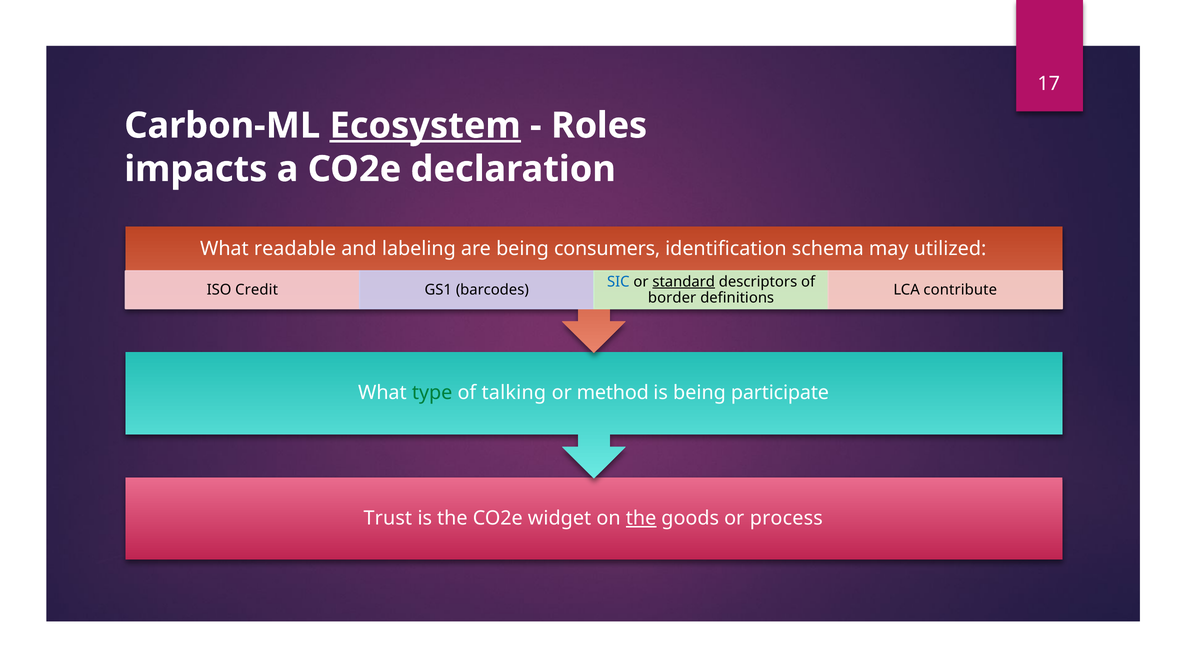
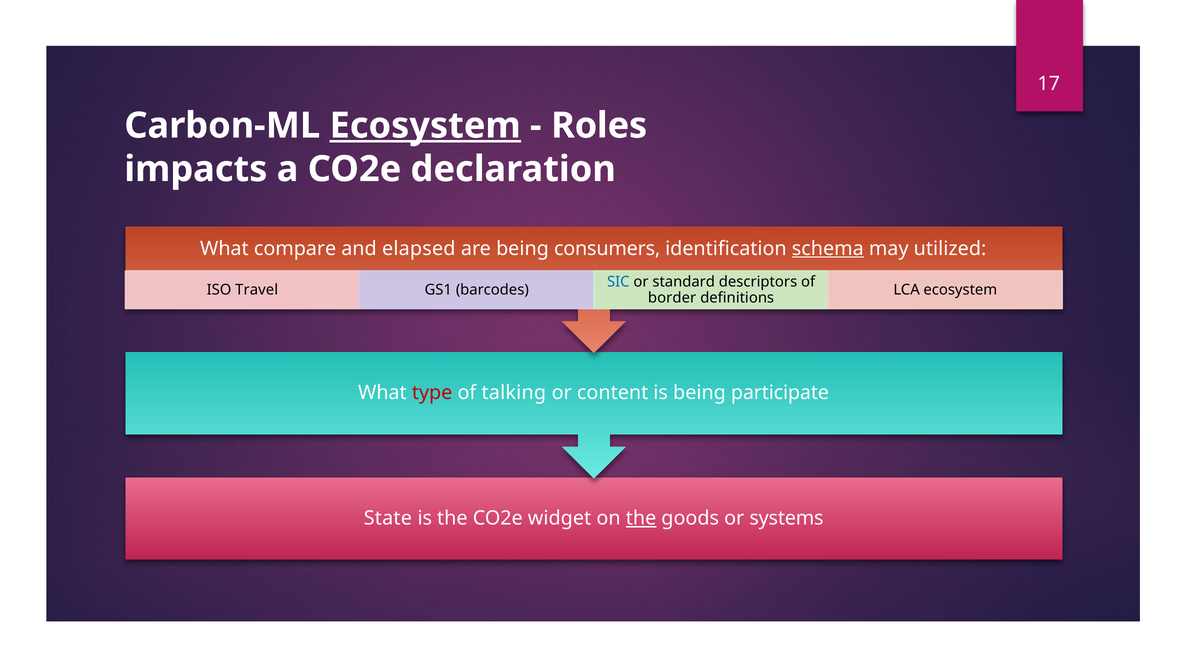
readable: readable -> compare (295, 248)
labeling: labeling -> elapsed (419, 248)
schema underline: none -> present (828, 248)
standard underline: present -> none (684, 282)
Credit: Credit -> Travel (257, 290)
LCA contribute: contribute -> ecosystem (960, 290)
type colour: green -> red (432, 393)
method: method -> content (613, 393)
Trust: Trust -> State (388, 518)
process: process -> systems (786, 518)
